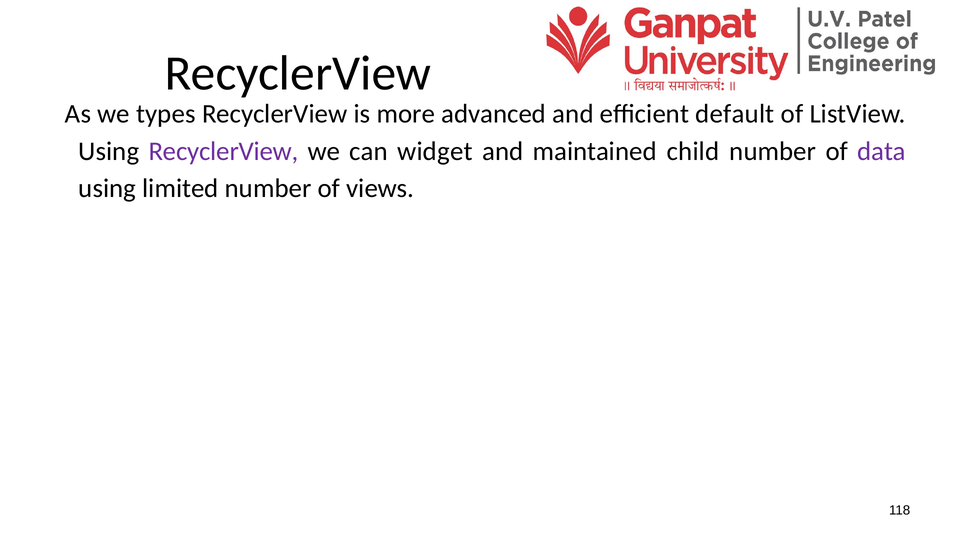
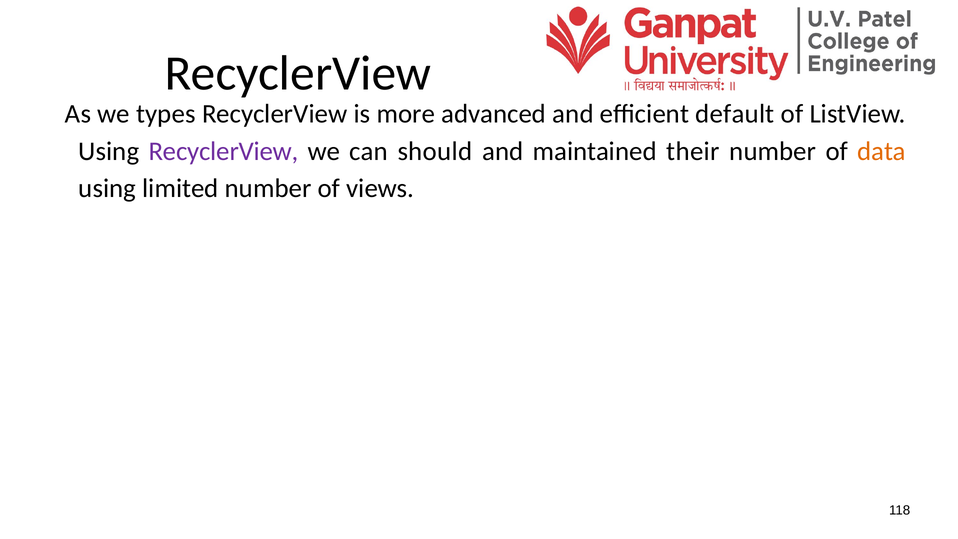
widget: widget -> should (435, 151)
child: child -> their (693, 151)
data colour: purple -> orange (881, 151)
